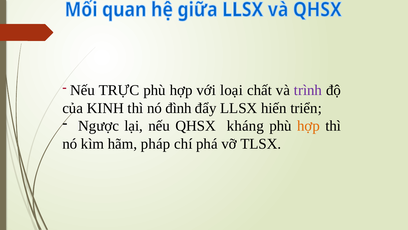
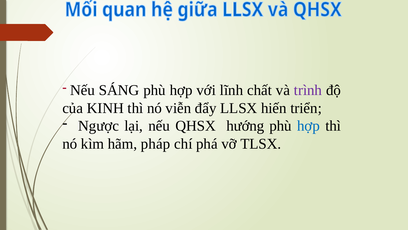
TRỰC: TRỰC -> SÁNG (119, 90)
loại: loại -> lĩnh (232, 90)
đình: đình -> viễn (178, 108)
kháng: kháng -> hướng (245, 126)
hợp colour: orange -> blue (309, 126)
